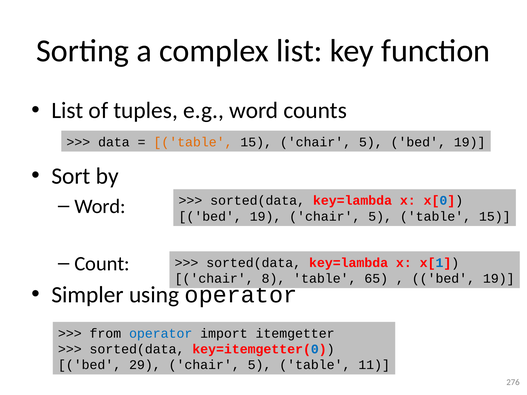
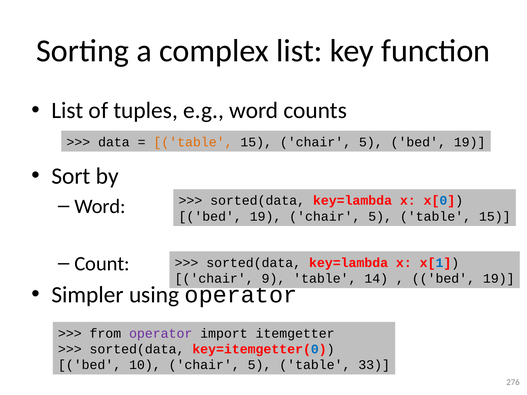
8: 8 -> 9 (273, 279)
65: 65 -> 14 (376, 279)
operator colour: blue -> purple (161, 334)
29: 29 -> 10 (145, 365)
11: 11 -> 33 (374, 365)
